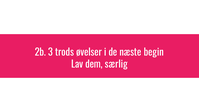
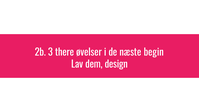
trods: trods -> there (65, 52)
særlig: særlig -> design (116, 64)
